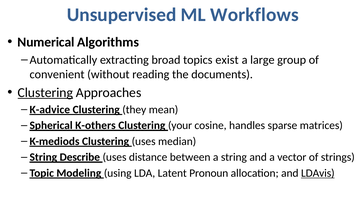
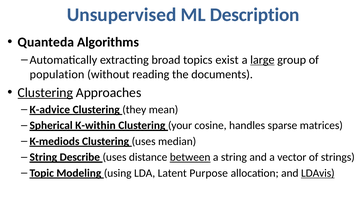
Workflows: Workflows -> Description (255, 15)
Numerical: Numerical -> Quanteda (46, 42)
large underline: none -> present (262, 60)
convenient: convenient -> population (57, 74)
K-others: K-others -> K-within (95, 126)
between underline: none -> present (190, 157)
Pronoun: Pronoun -> Purpose (209, 173)
